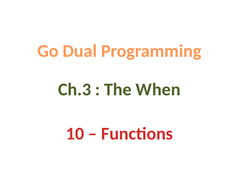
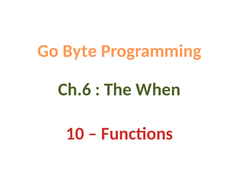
Dual: Dual -> Byte (80, 51)
Ch.3: Ch.3 -> Ch.6 (75, 90)
